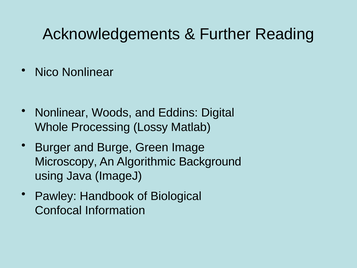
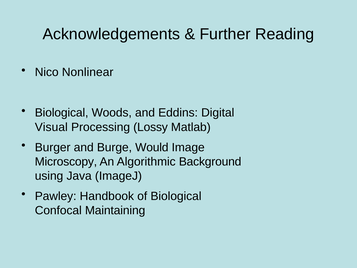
Nonlinear: Nonlinear -> Biological (62, 113)
Whole: Whole -> Visual (51, 127)
Green: Green -> Would (152, 147)
Information: Information -> Maintaining (115, 210)
